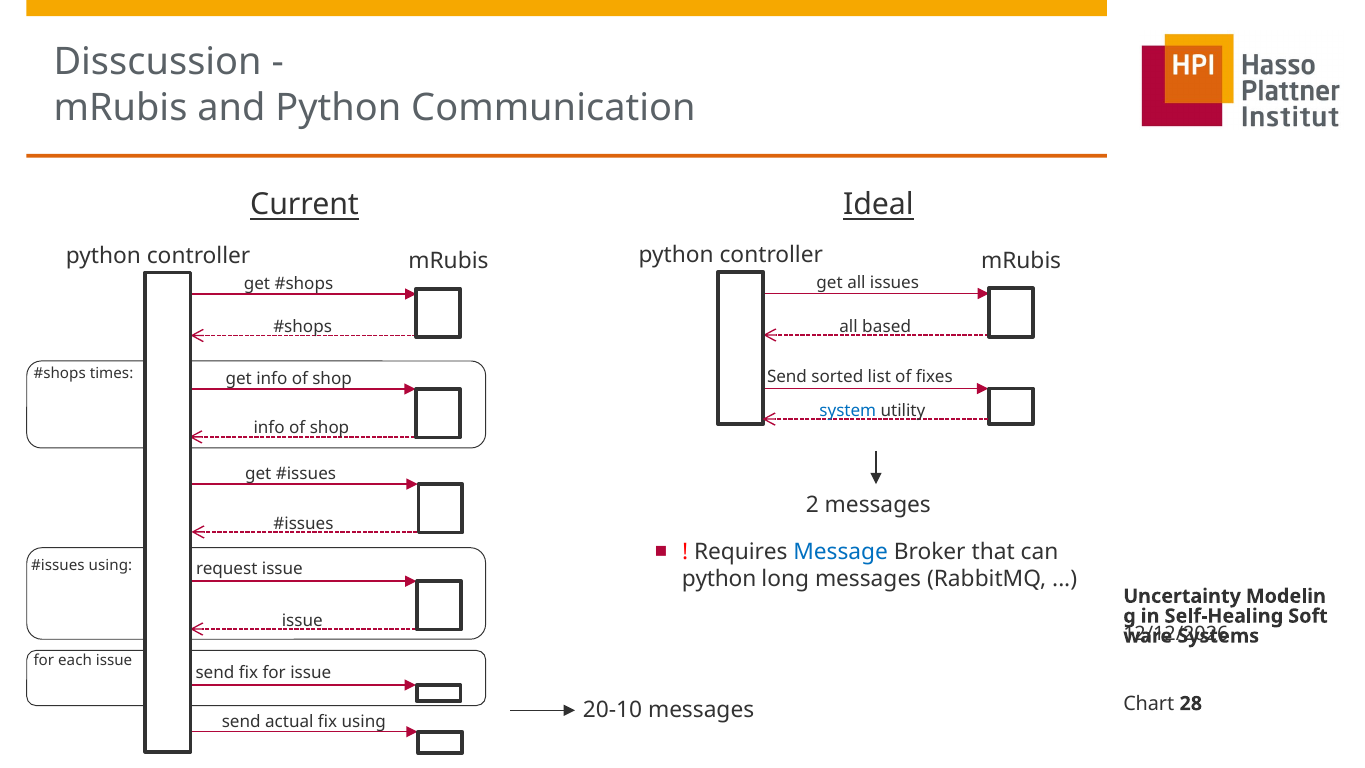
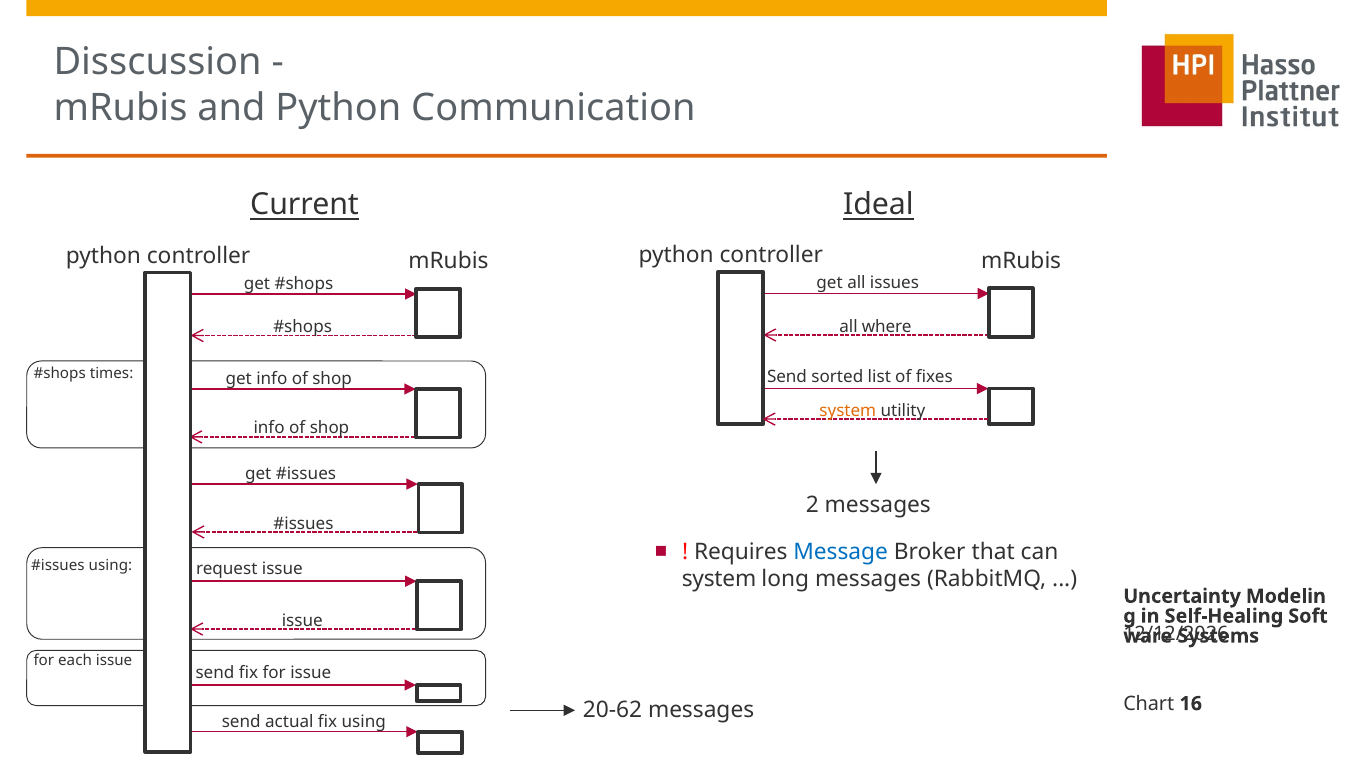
based: based -> where (887, 326)
system colour: blue -> orange (848, 410)
python: python -> system (719, 579)
28: 28 -> 16 (1191, 704)
20-10: 20-10 -> 20-62 (612, 709)
